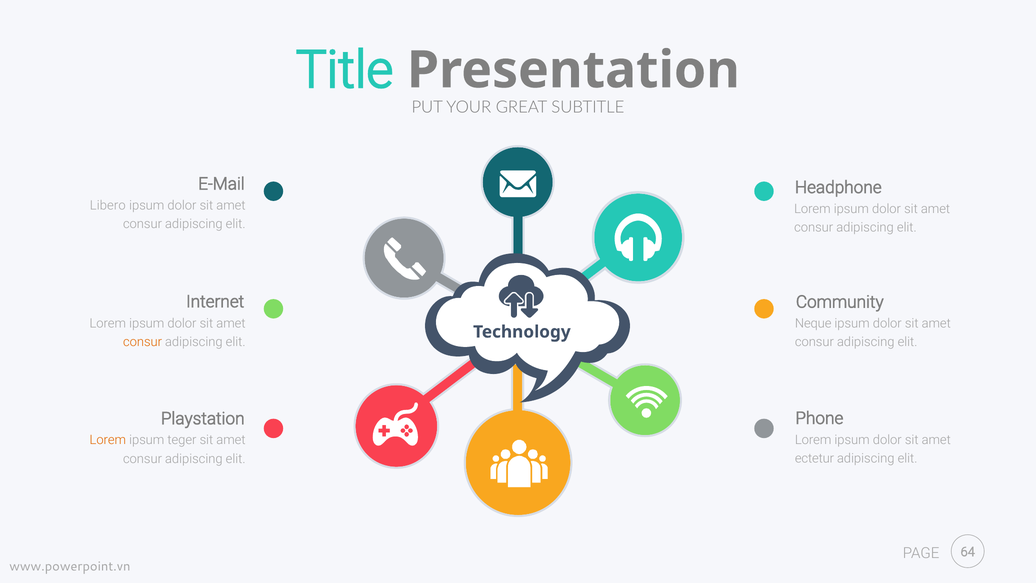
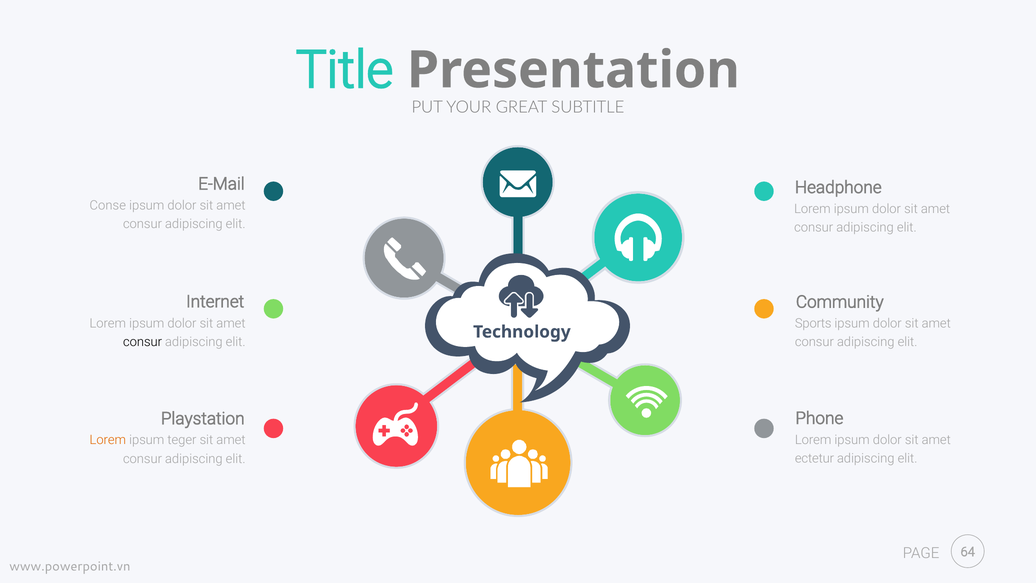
Libero: Libero -> Conse (108, 205)
Neque: Neque -> Sports (813, 323)
consur colour: orange -> black (142, 342)
